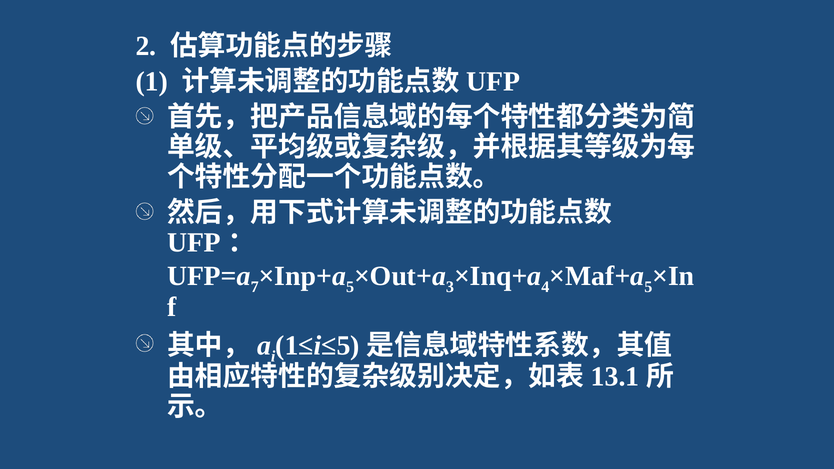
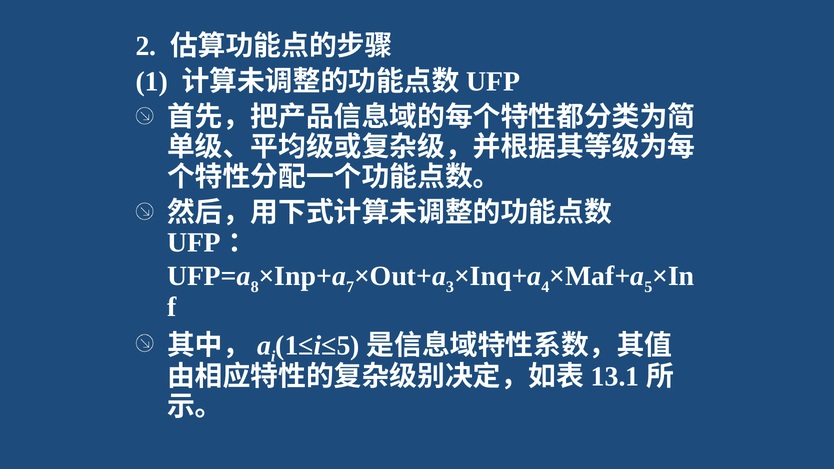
7: 7 -> 8 (255, 287)
5: 5 -> 7 (350, 287)
